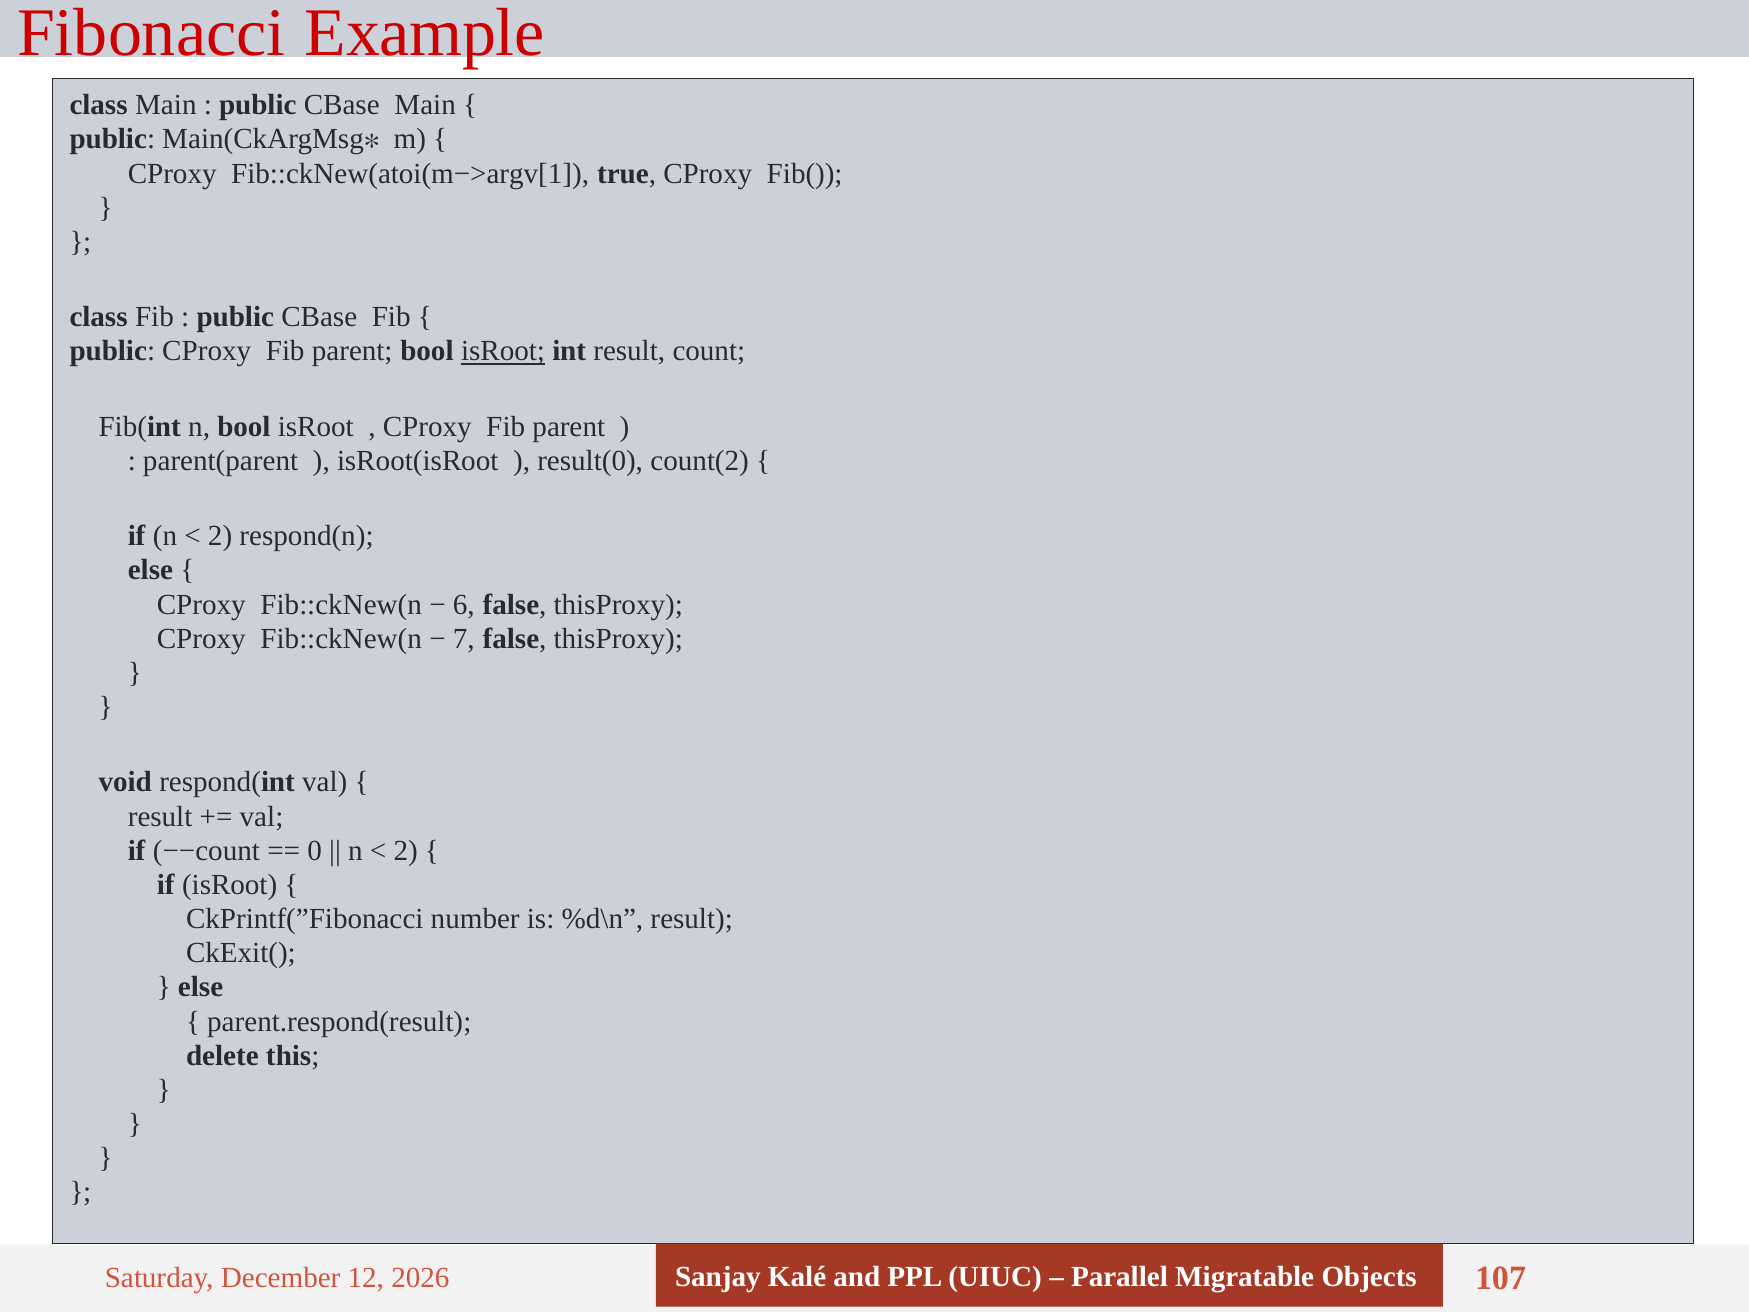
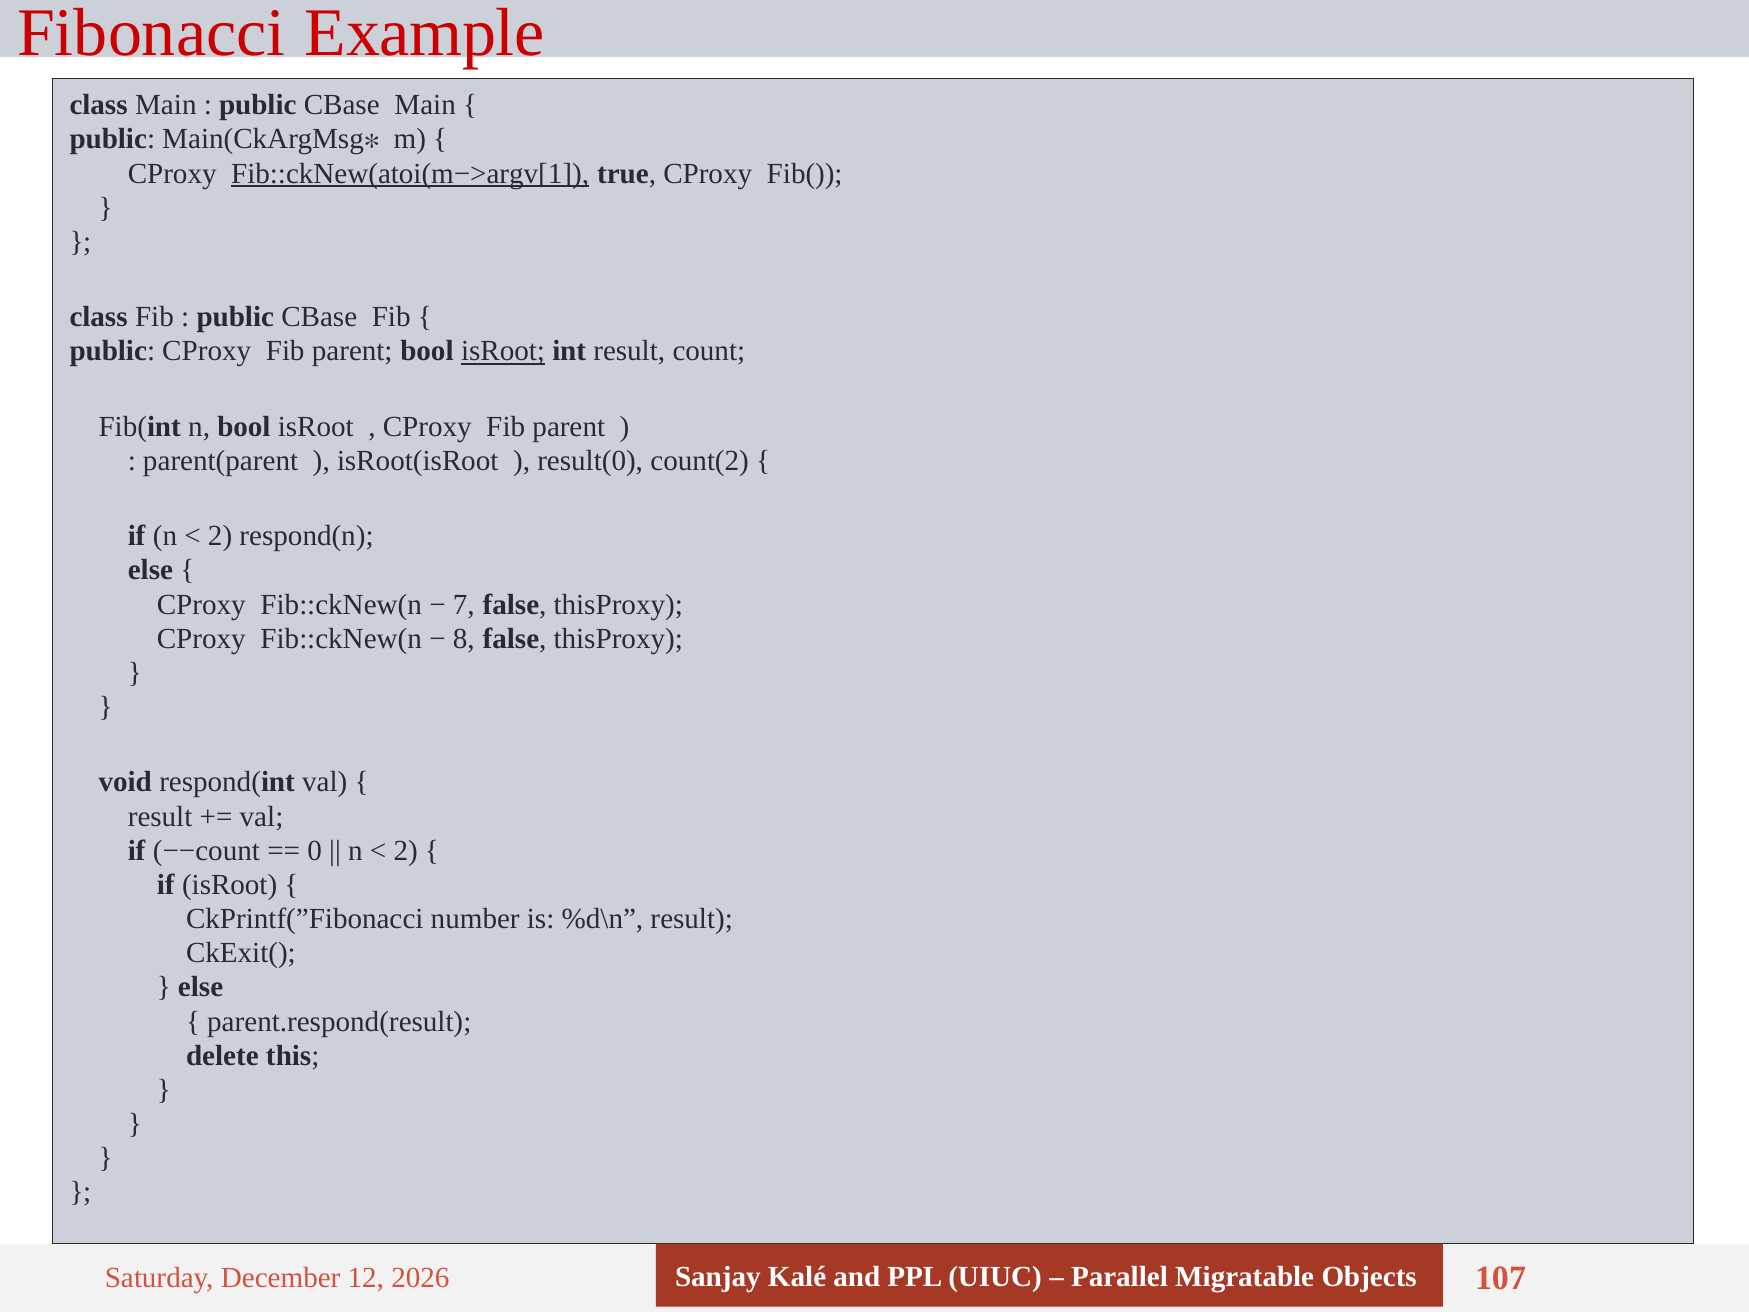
Fib::ckNew(atoi(m−>argv[1 underline: none -> present (410, 173)
6: 6 -> 7 (464, 604)
7: 7 -> 8 (464, 638)
